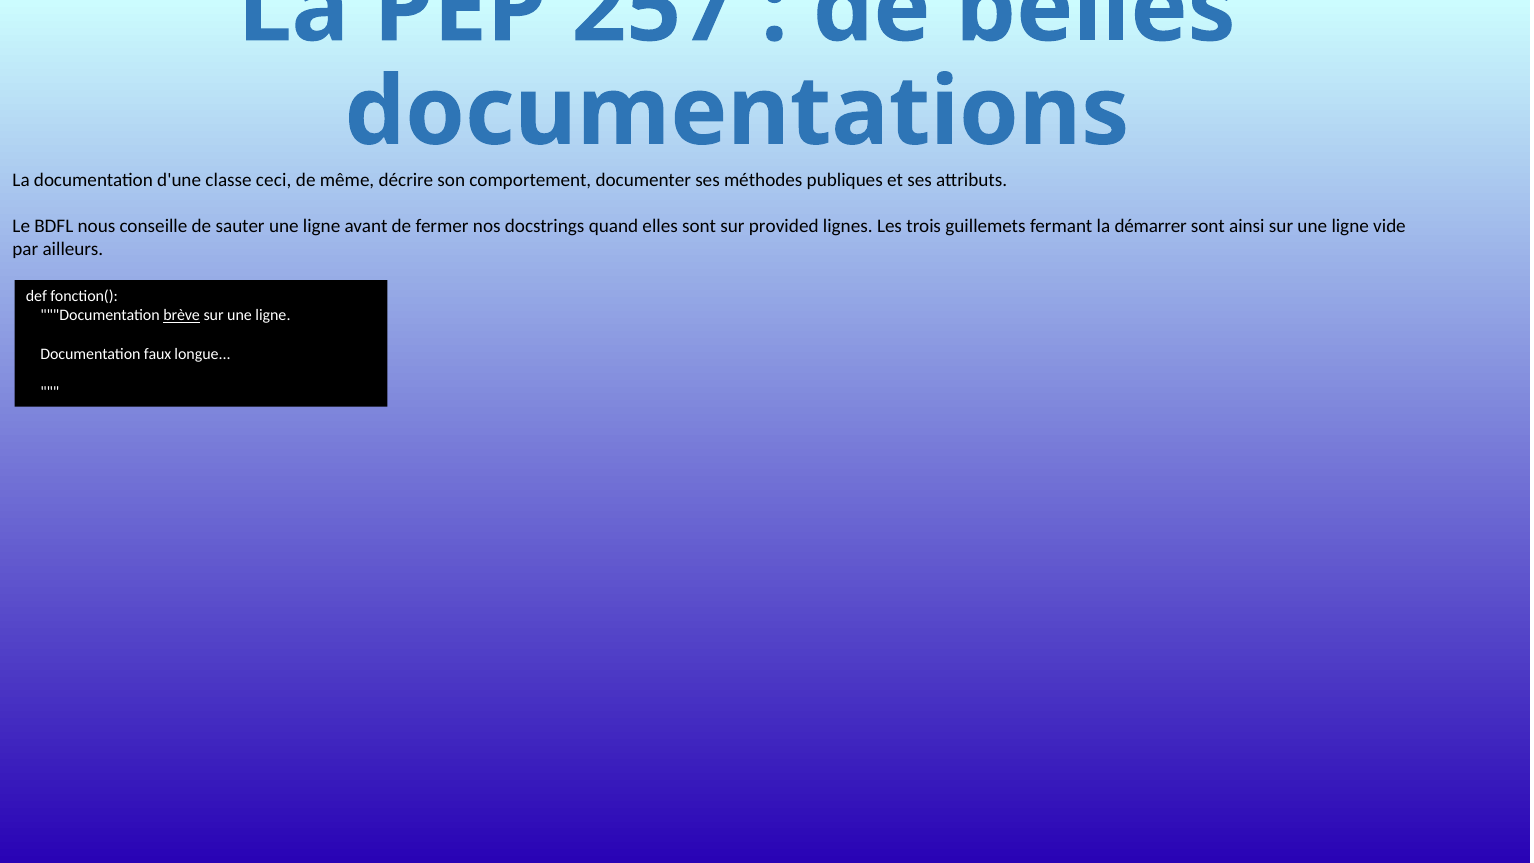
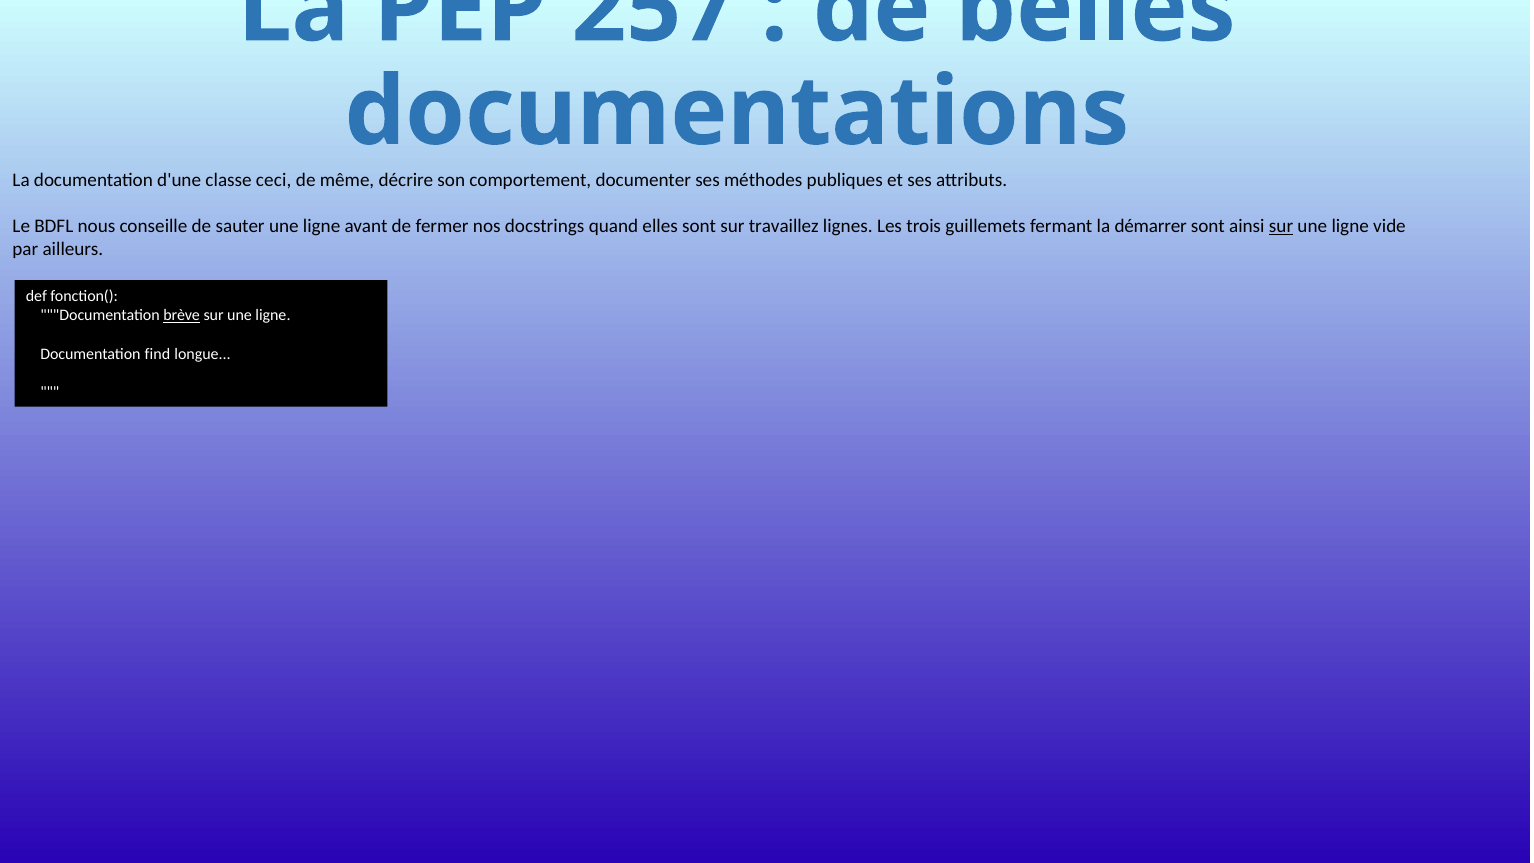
provided: provided -> travaillez (784, 226)
sur underline: none -> present (1281, 226)
faux: faux -> find (157, 354)
